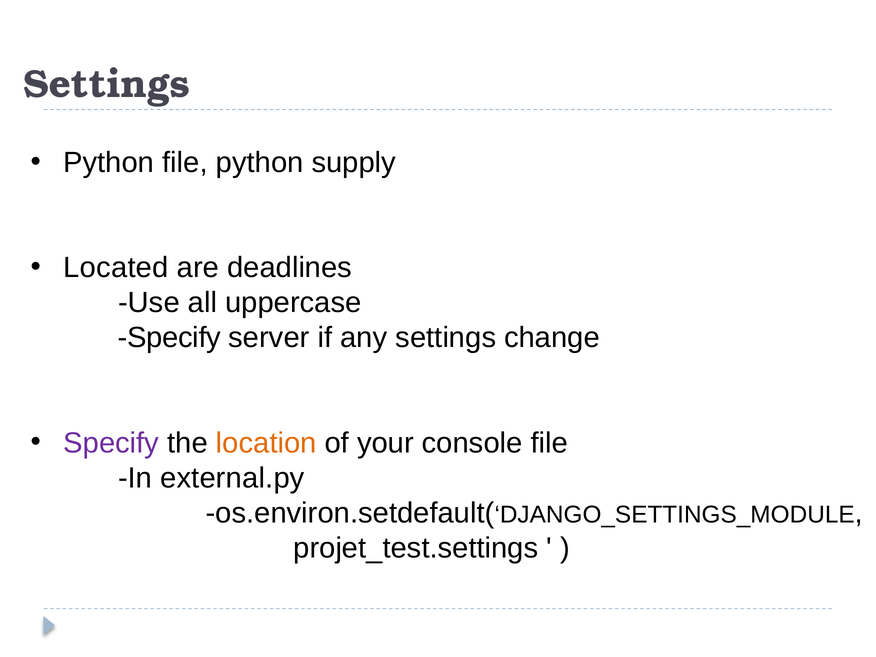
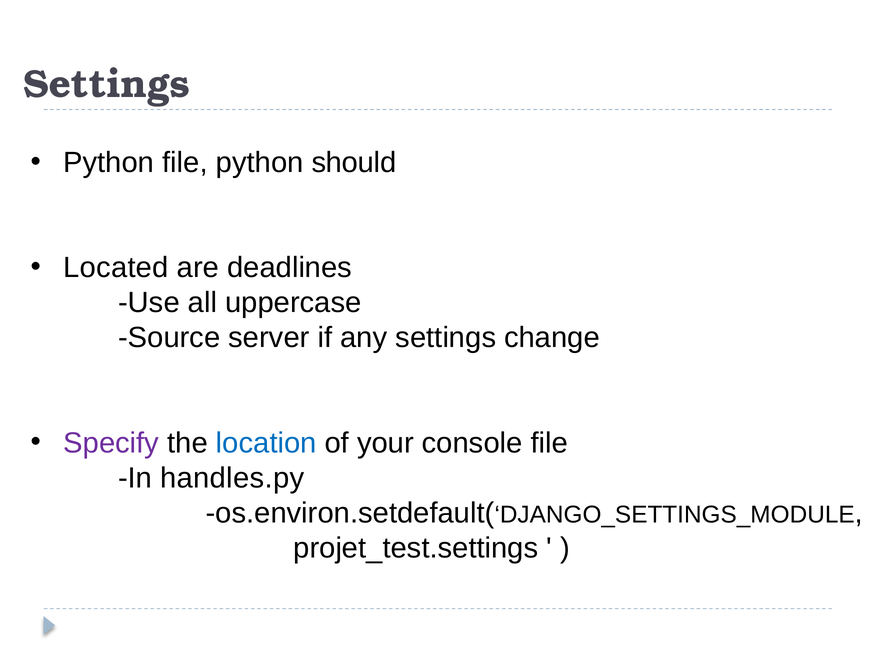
supply: supply -> should (354, 163)
Specify: Specify -> Source (169, 338)
location colour: orange -> blue (266, 443)
external.py: external.py -> handles.py (232, 478)
